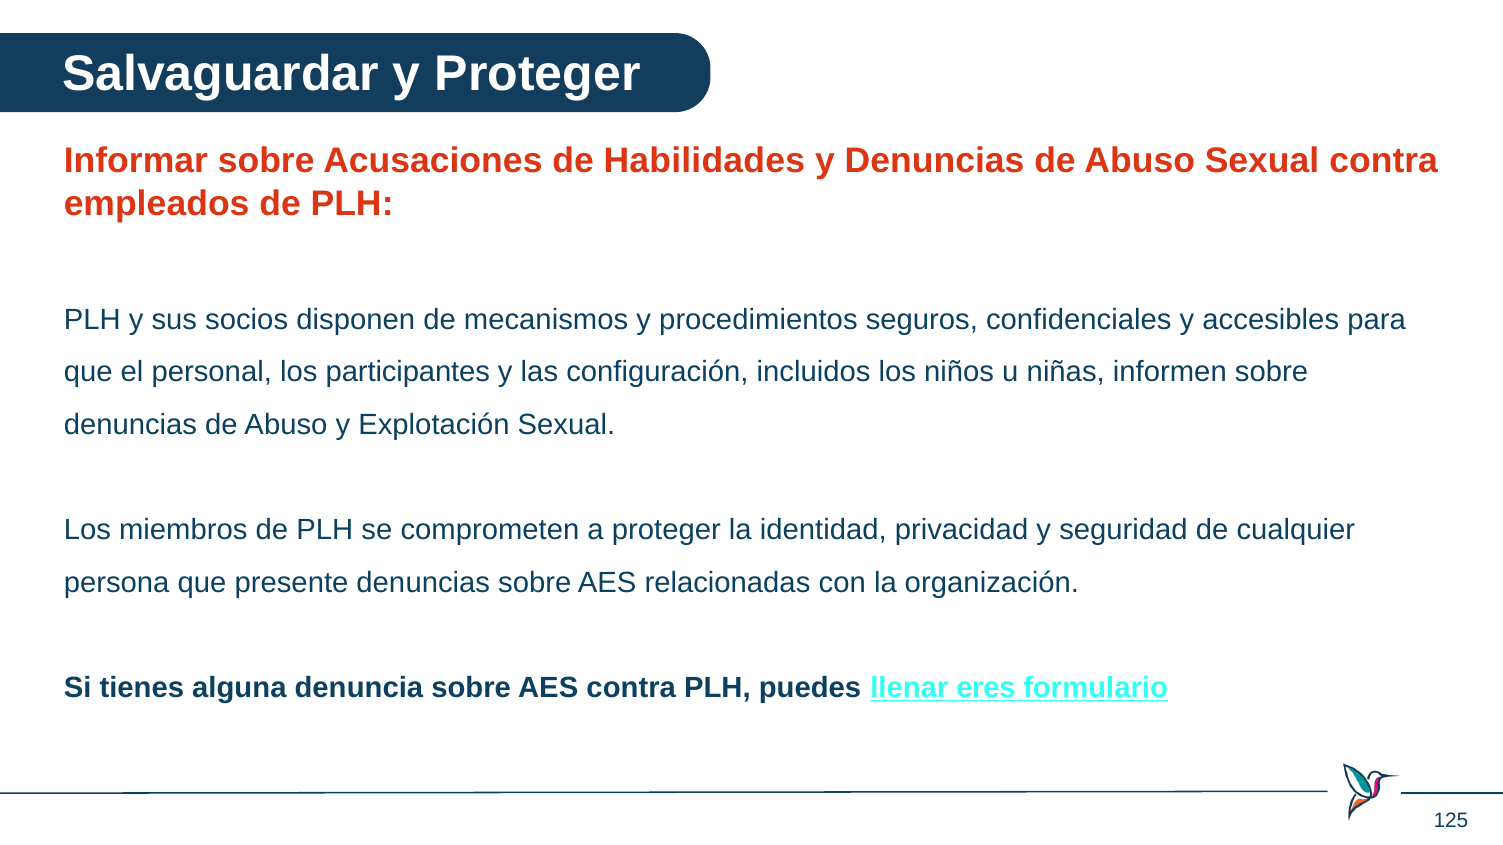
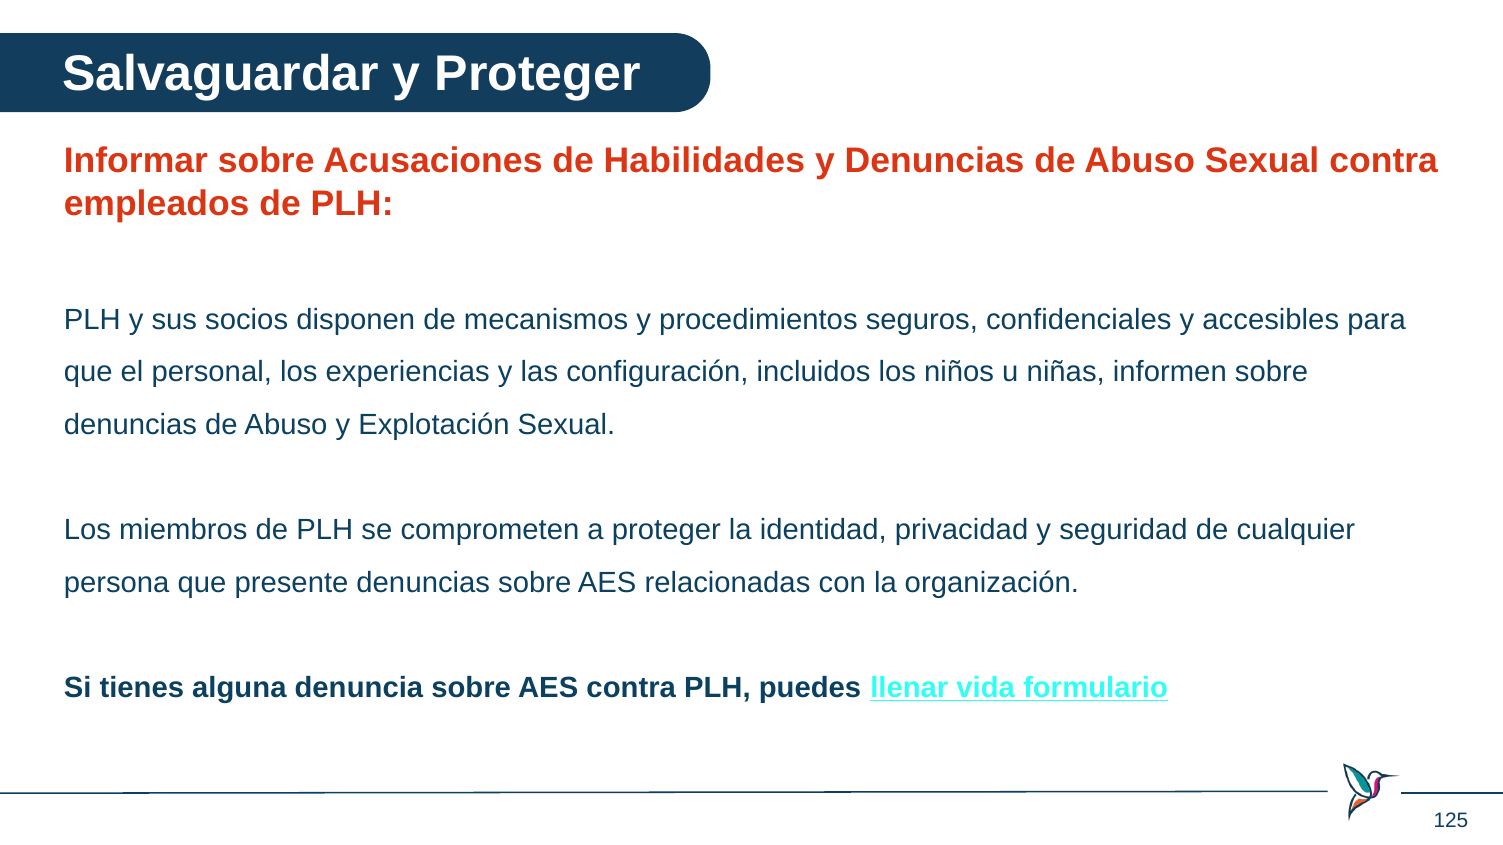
participantes: participantes -> experiencias (408, 372)
eres: eres -> vida (986, 688)
